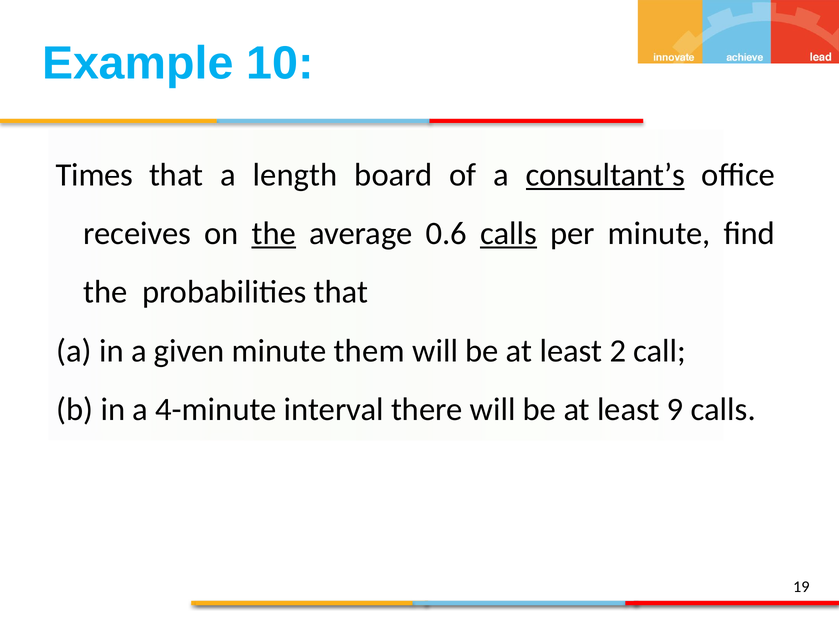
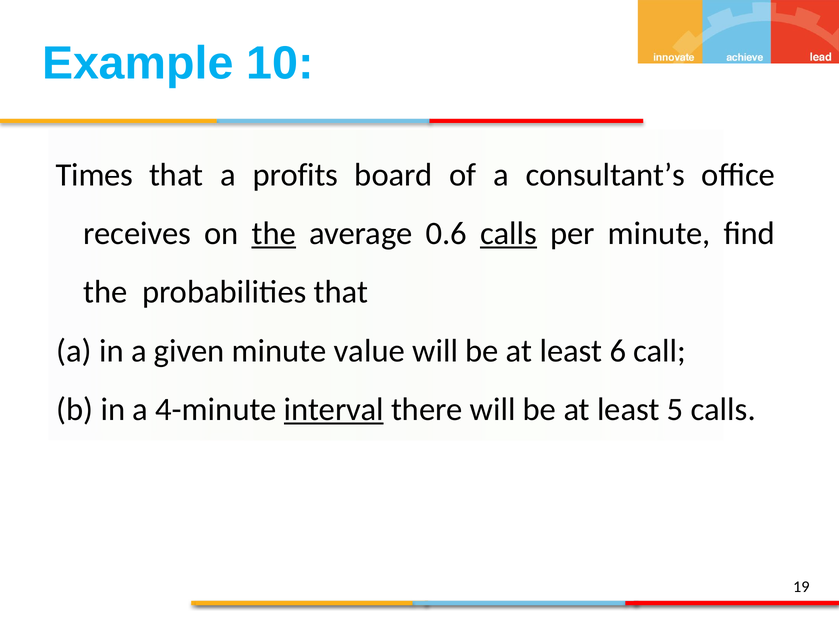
length: length -> profits (295, 175)
consultant’s underline: present -> none (605, 175)
them: them -> value (369, 351)
2: 2 -> 6 (618, 351)
interval underline: none -> present (334, 409)
9: 9 -> 5 (675, 409)
